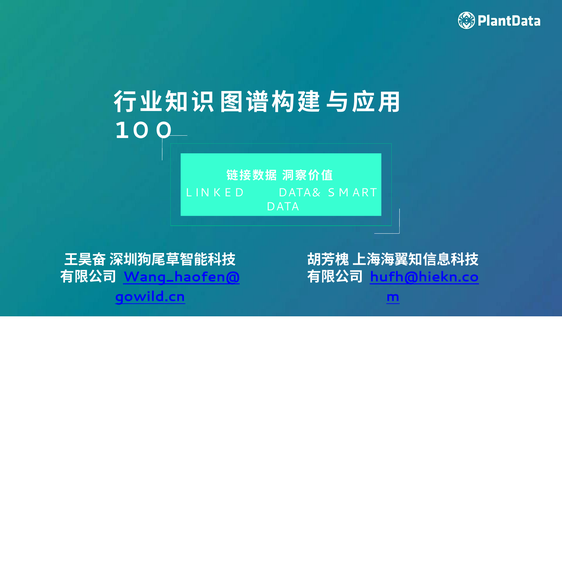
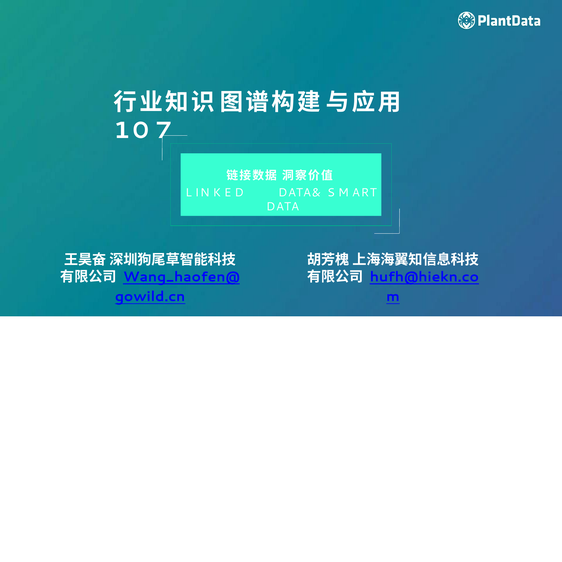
0: 0 -> 7 (164, 130)
